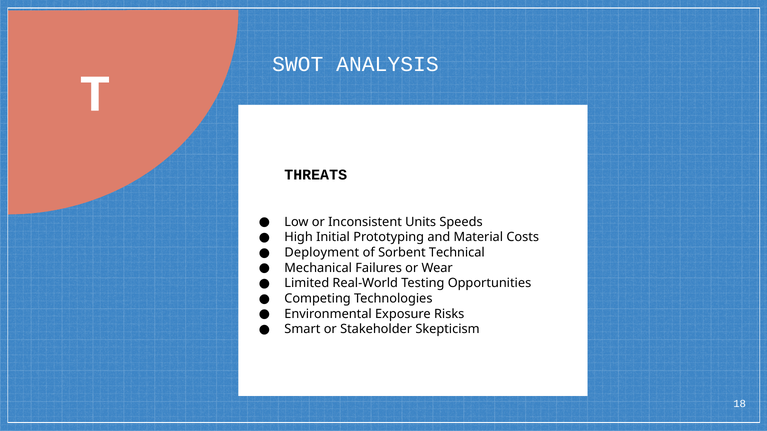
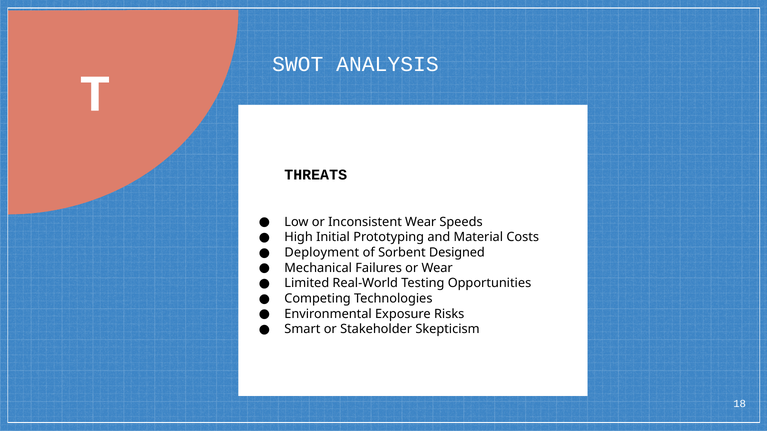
Inconsistent Units: Units -> Wear (421, 222)
Technical: Technical -> Designed (457, 253)
